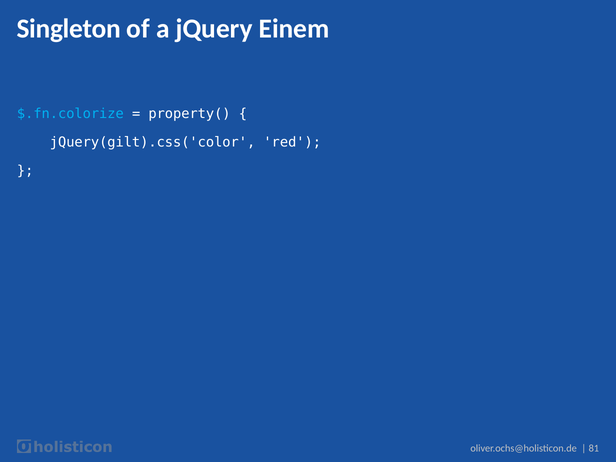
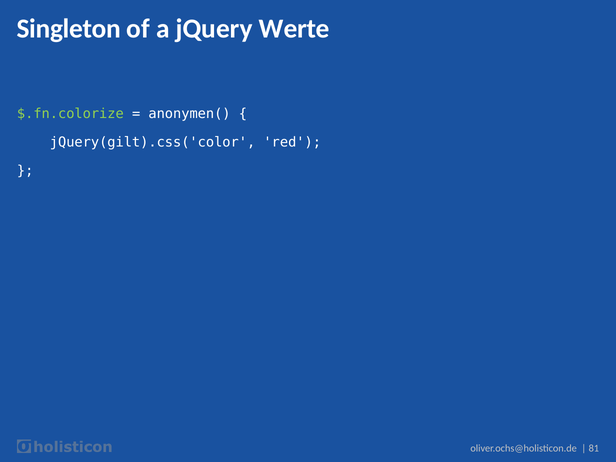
Einem: Einem -> Werte (294, 29)
$.fn.colorize colour: light blue -> light green (70, 114)
property(: property( -> anonymen( (190, 114)
